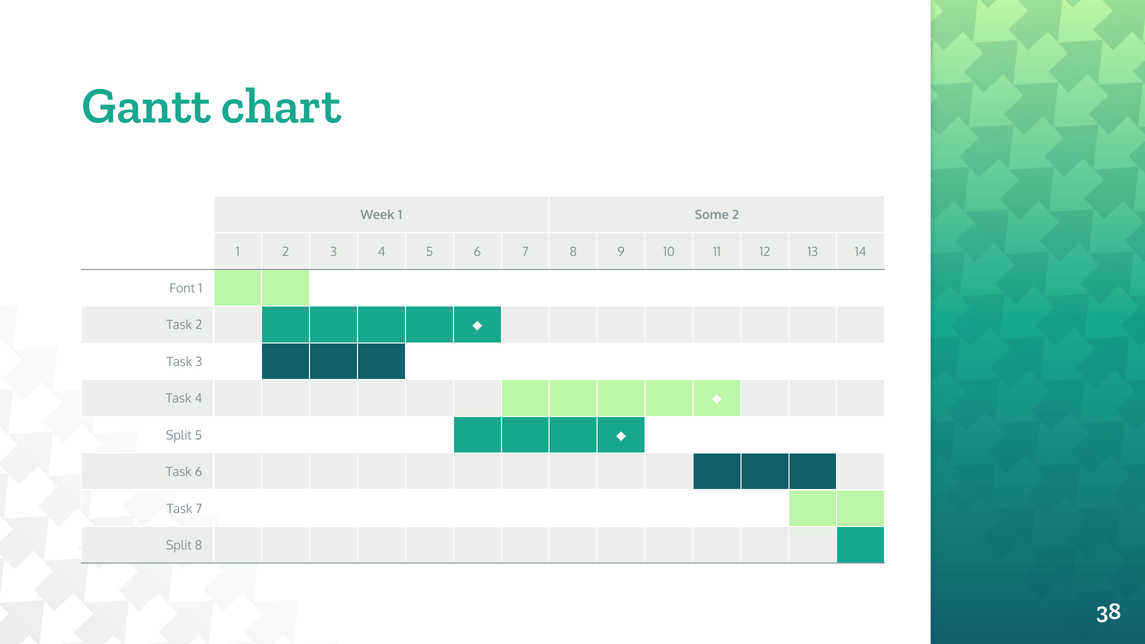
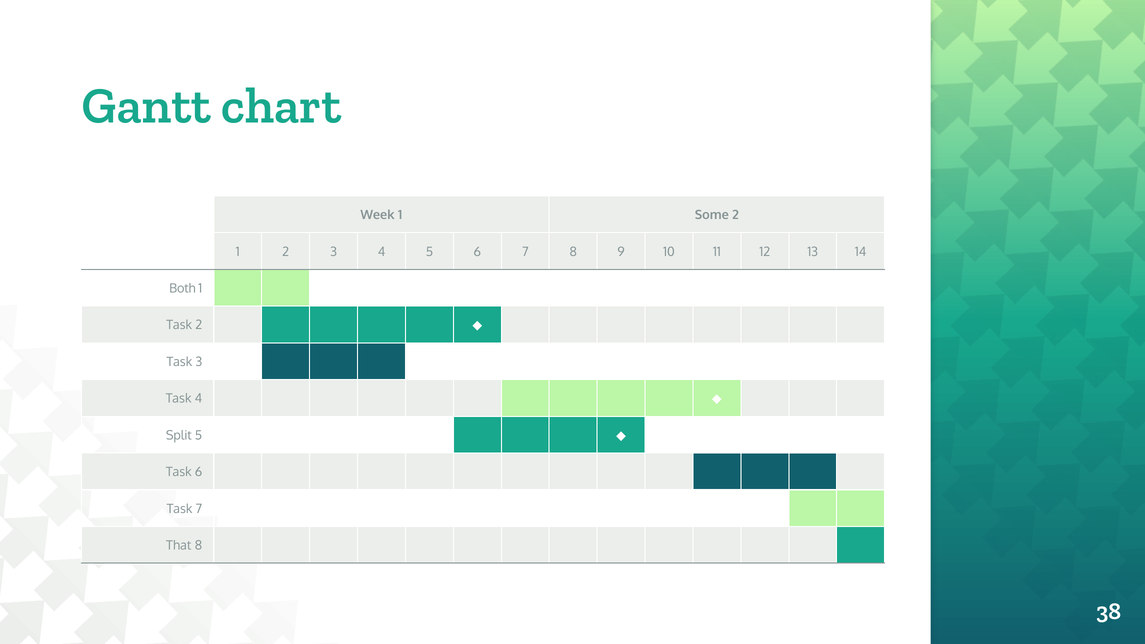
Font: Font -> Both (182, 289)
Split: Split -> That (179, 546)
